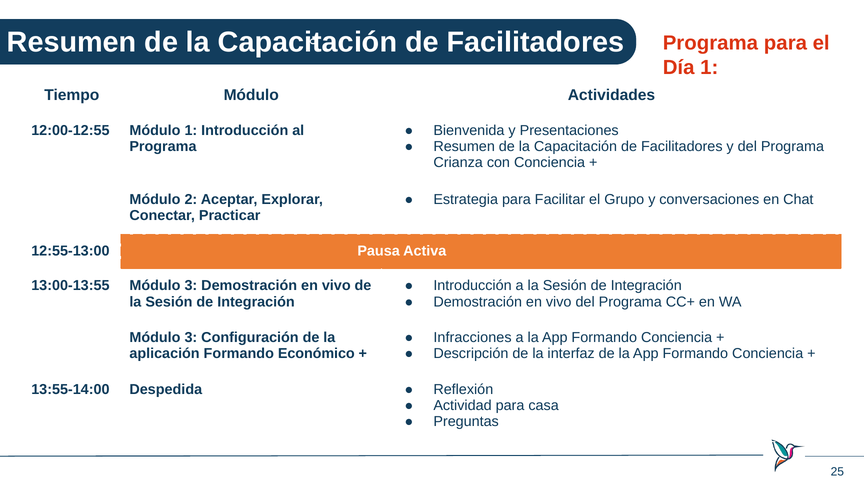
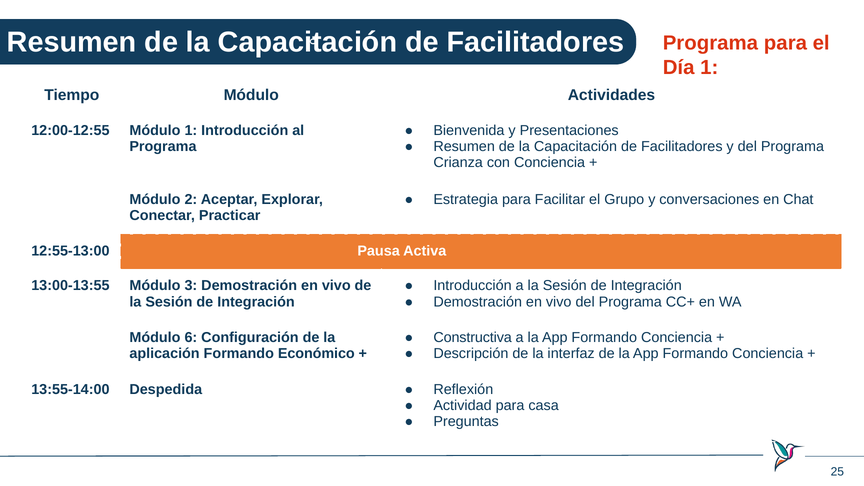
Infracciones: Infracciones -> Constructiva (473, 338)
3: 3 -> 6 (191, 338)
